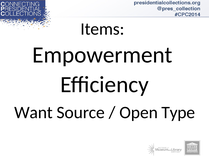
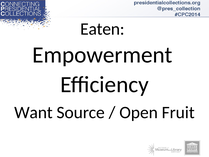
Items: Items -> Eaten (102, 29)
Type: Type -> Fruit (178, 112)
